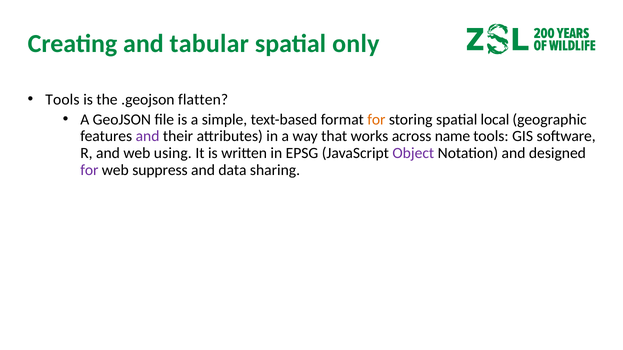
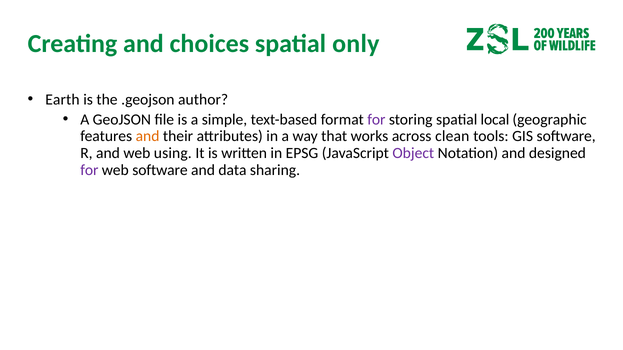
tabular: tabular -> choices (209, 44)
Tools: Tools -> Earth (62, 100)
flatten: flatten -> author (203, 100)
for colour: orange -> purple (376, 120)
and colour: purple -> orange (148, 136)
name: name -> clean (452, 136)
web suppress: suppress -> software (160, 170)
